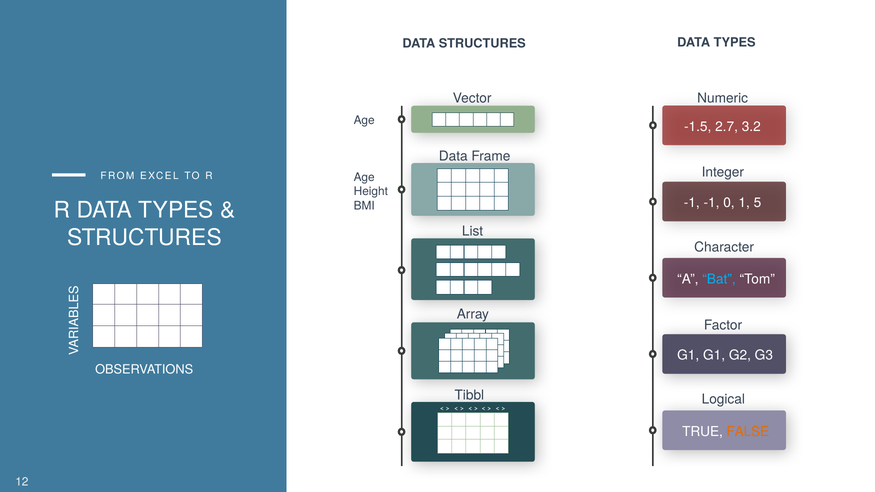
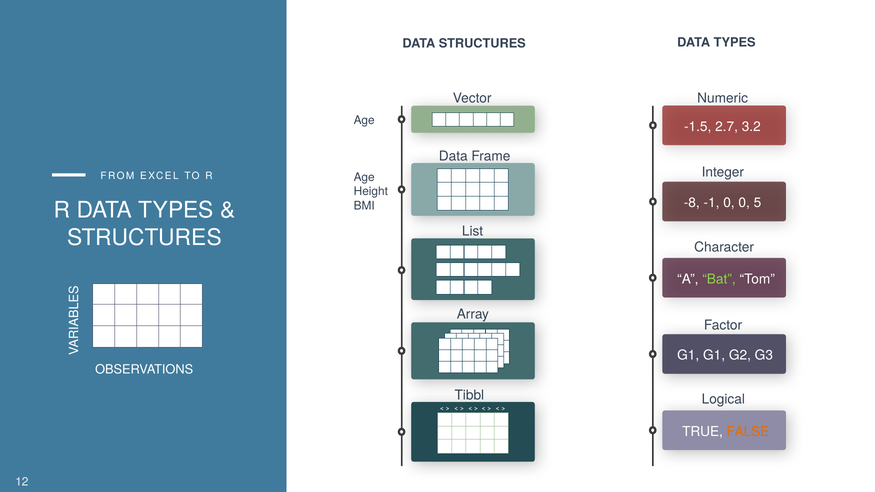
-1: -1 -> -8 (692, 203)
0 1: 1 -> 0 (744, 203)
Bat colour: light blue -> light green (719, 279)
